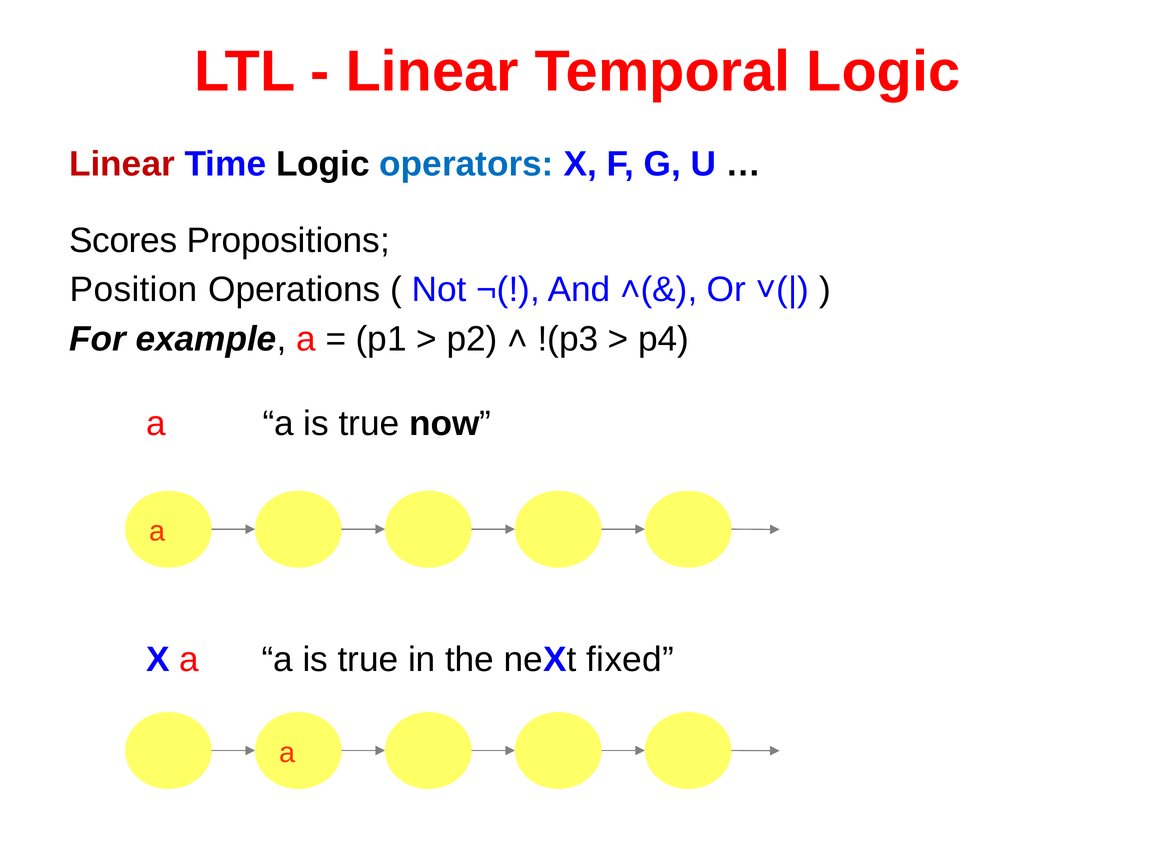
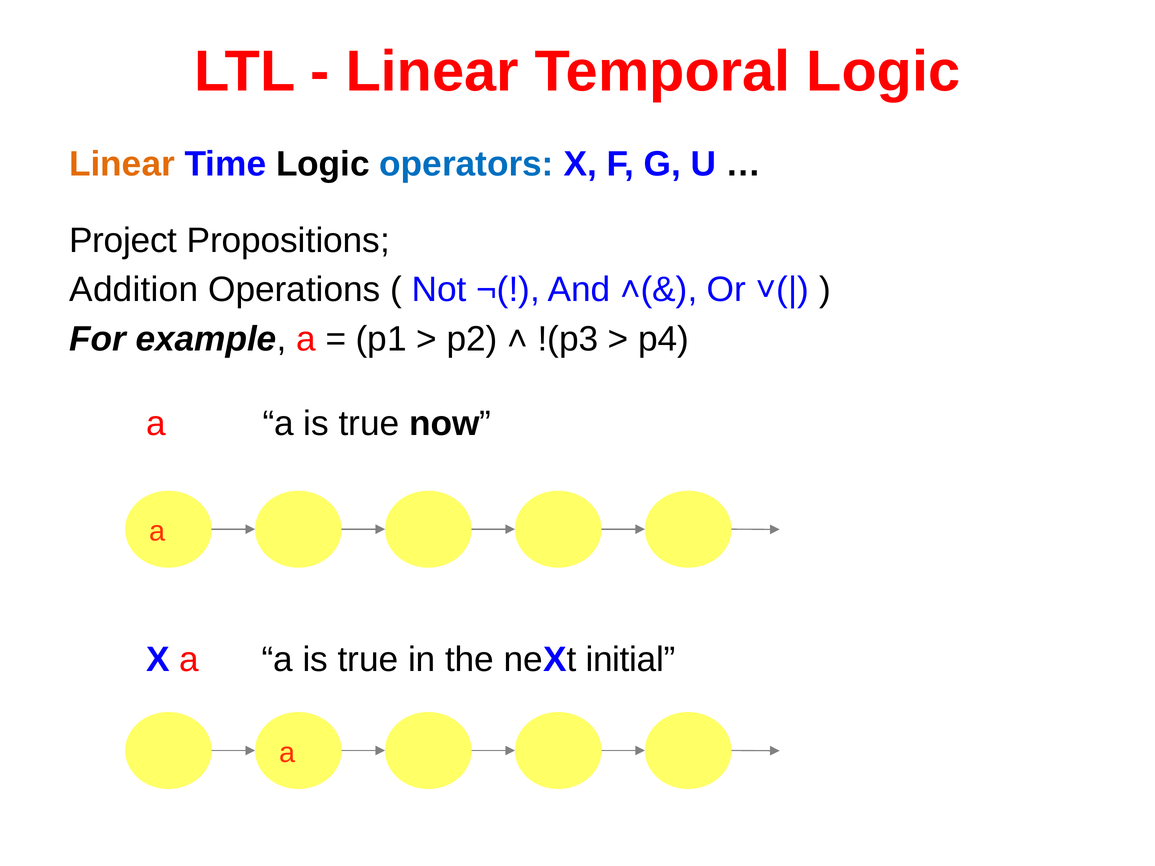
Linear colour: red -> orange (122, 164)
Scores: Scores -> Project (123, 240)
Position: Position -> Addition (134, 290)
fixed: fixed -> initial (630, 660)
